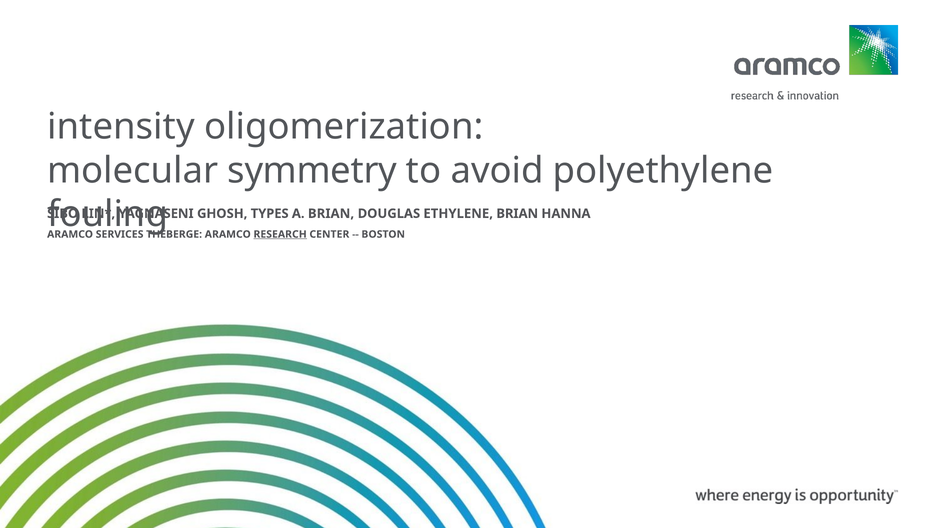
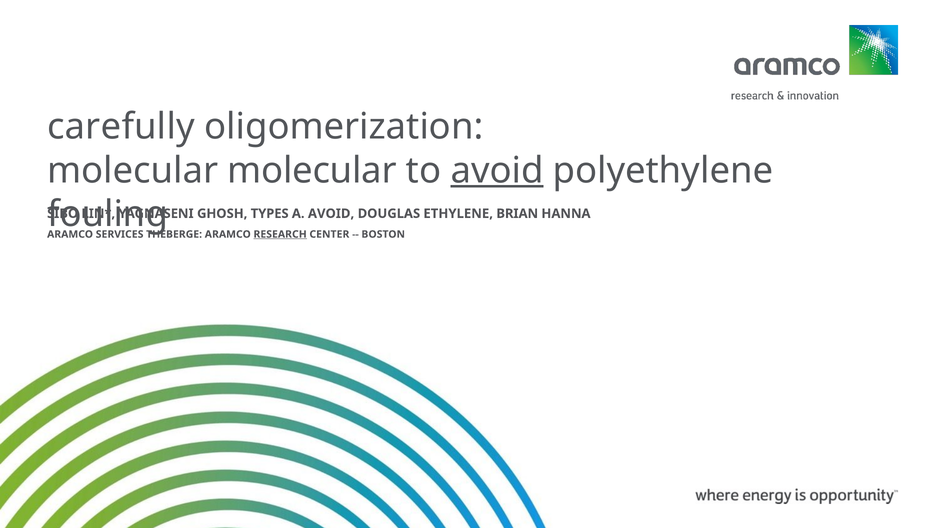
intensity: intensity -> carefully (121, 127)
molecular symmetry: symmetry -> molecular (312, 171)
avoid underline: none -> present (497, 171)
A BRIAN: BRIAN -> AVOID (331, 214)
